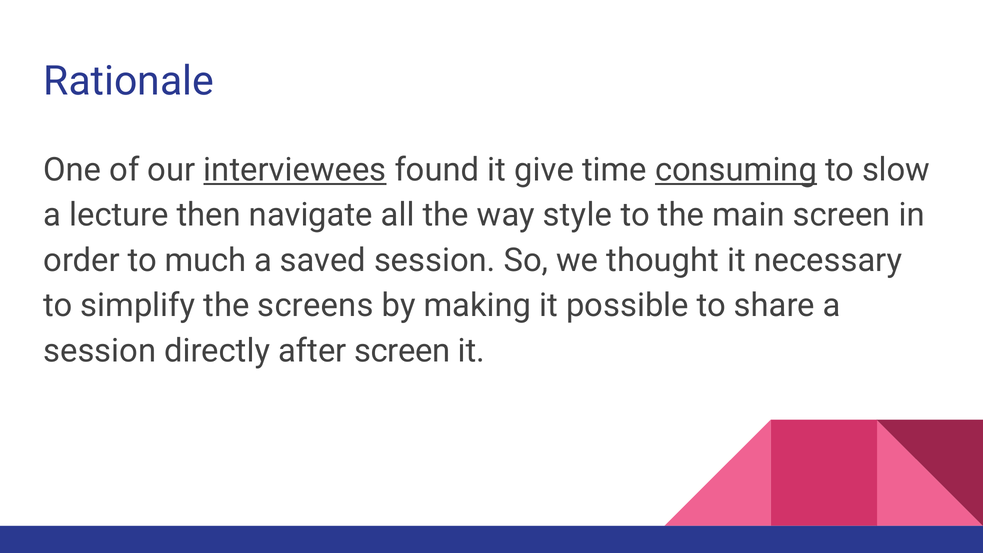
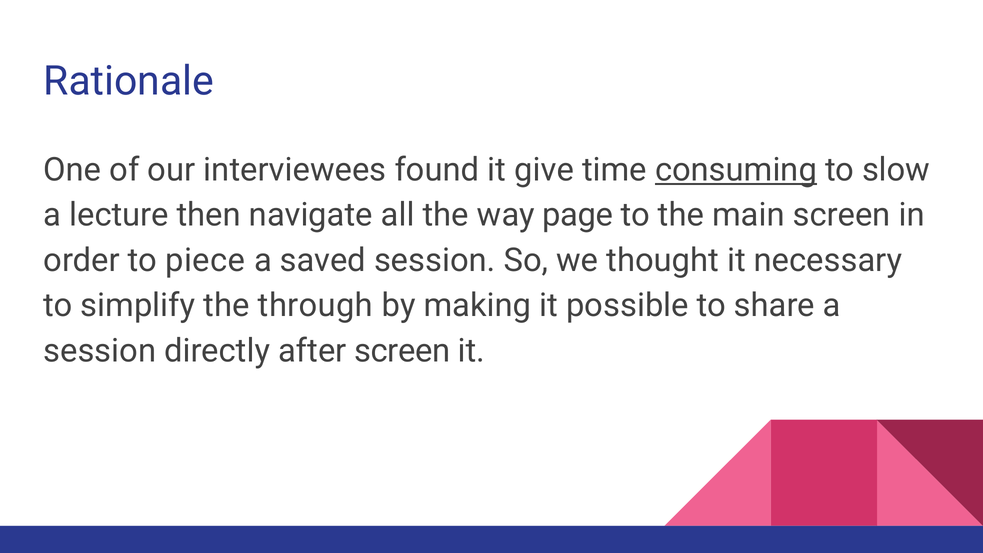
interviewees underline: present -> none (295, 170)
style: style -> page (578, 215)
much: much -> piece (205, 260)
screens: screens -> through (315, 305)
